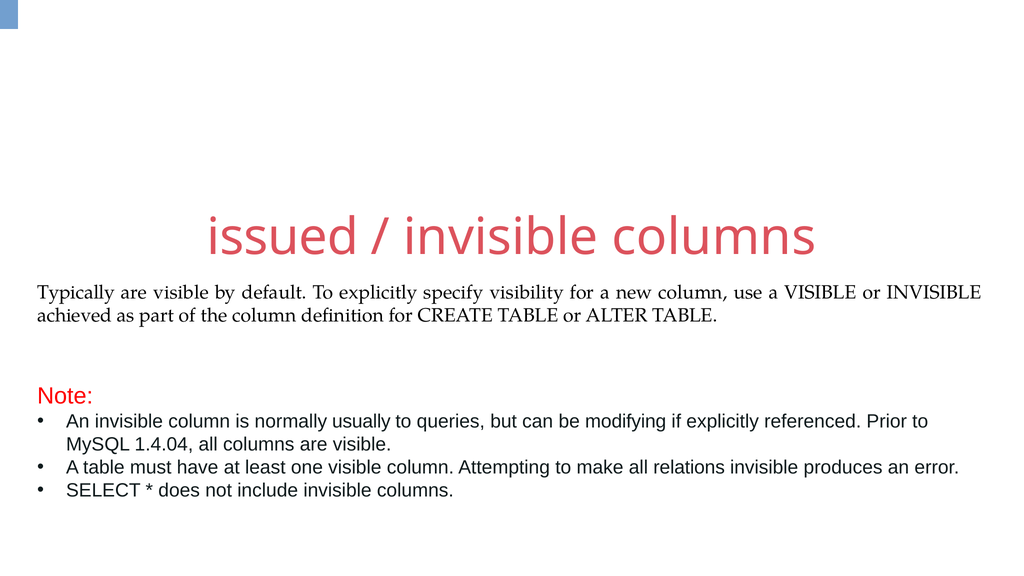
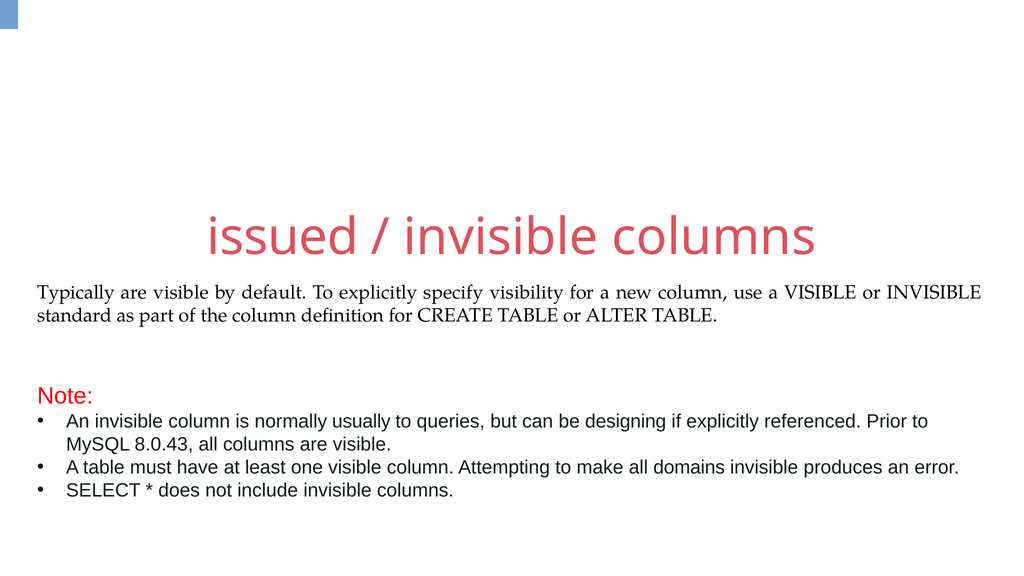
achieved: achieved -> standard (75, 316)
modifying: modifying -> designing (626, 421)
1.4.04: 1.4.04 -> 8.0.43 (164, 444)
relations: relations -> domains (689, 467)
